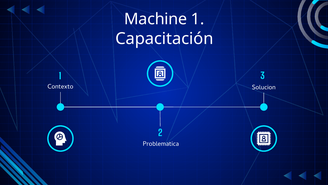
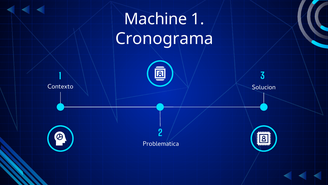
Capacitación: Capacitación -> Cronograma (164, 39)
